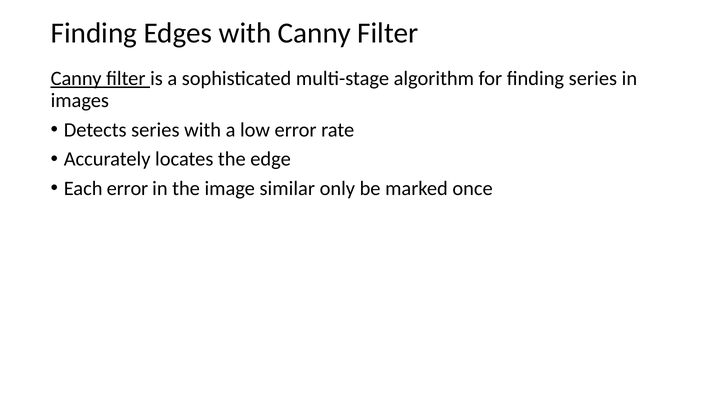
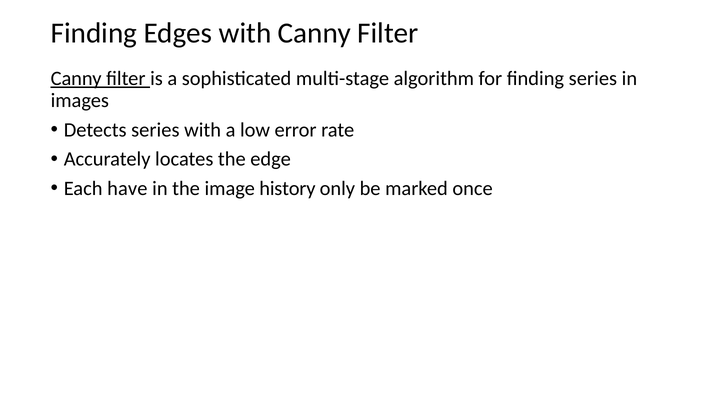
Each error: error -> have (127, 189)
similar: similar -> history (287, 189)
